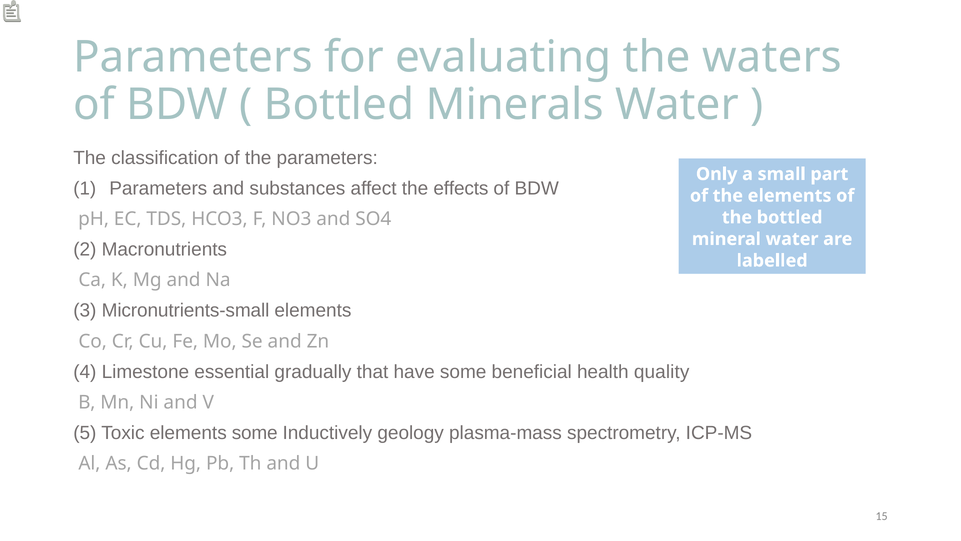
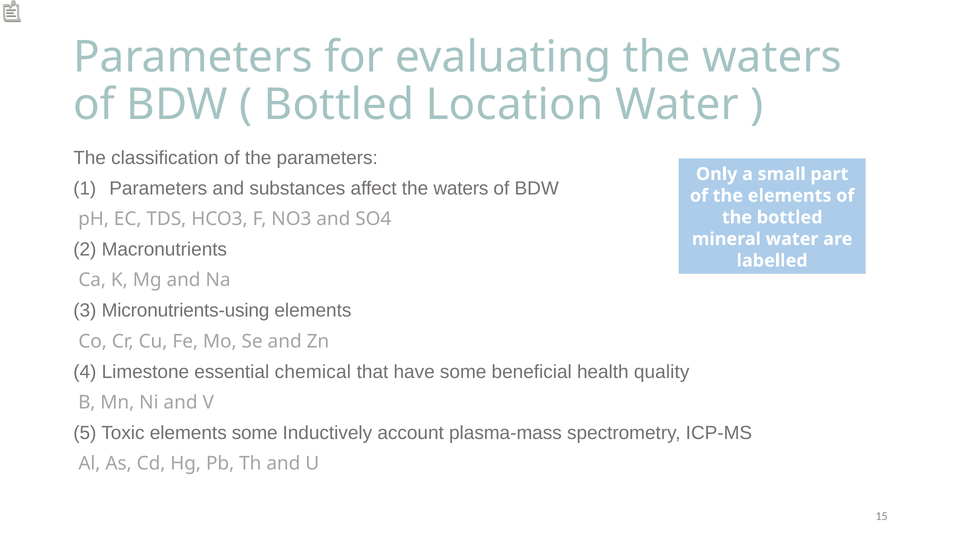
Minerals: Minerals -> Location (515, 105)
affect the effects: effects -> waters (461, 188)
Micronutrients-small: Micronutrients-small -> Micronutrients-using (186, 310)
gradually: gradually -> chemical (313, 372)
geology: geology -> account (411, 433)
